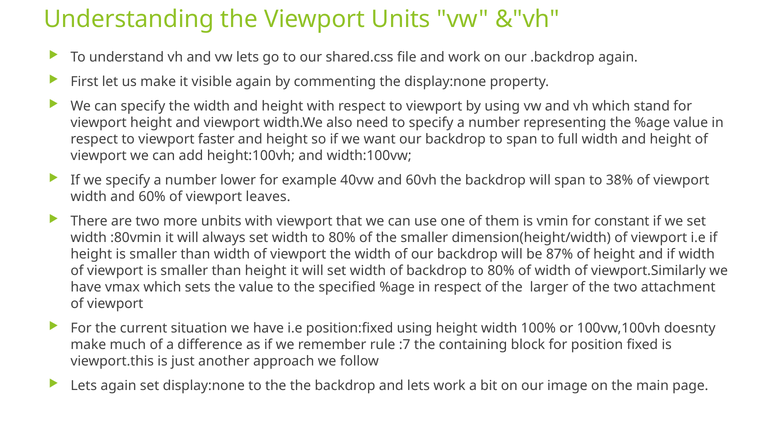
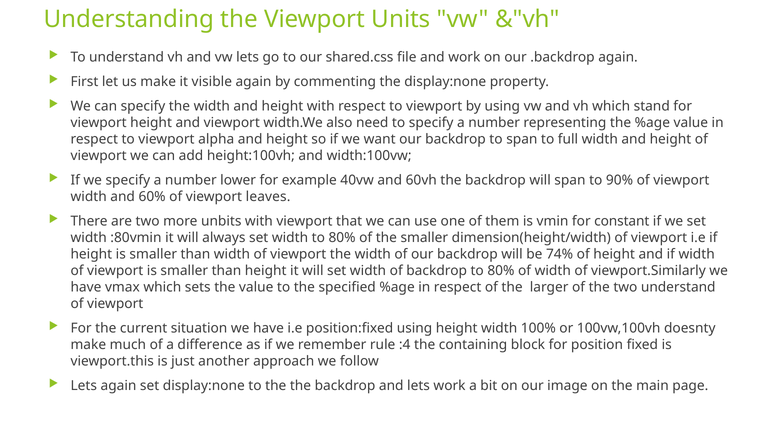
faster: faster -> alpha (216, 139)
38%: 38% -> 90% (620, 180)
87%: 87% -> 74% (560, 254)
two attachment: attachment -> understand (678, 287)
:7: :7 -> :4 (405, 344)
